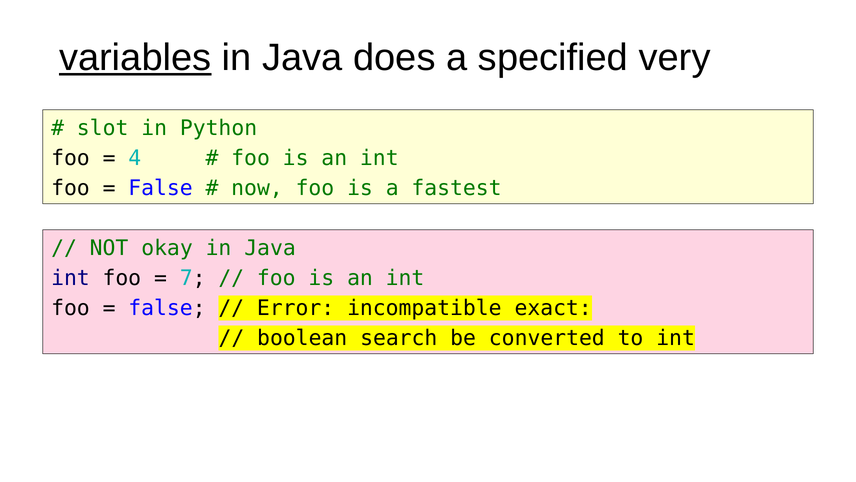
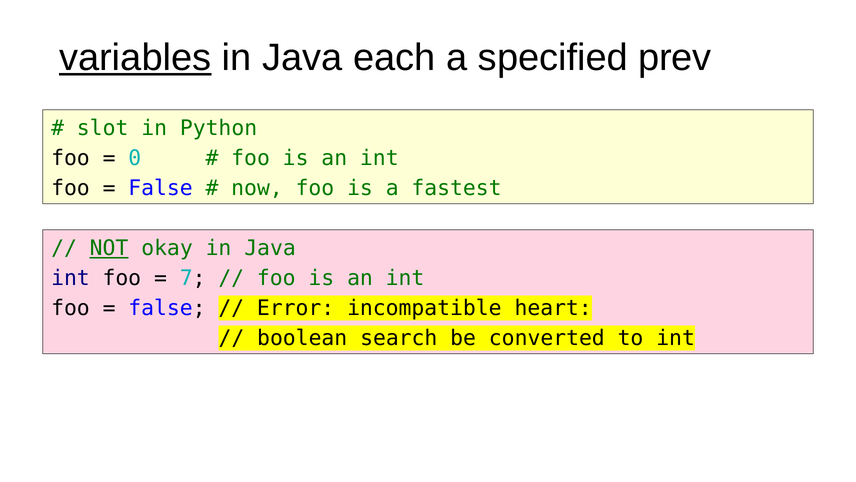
does: does -> each (394, 58)
very: very -> prev (675, 58)
4: 4 -> 0 (135, 158)
NOT underline: none -> present (109, 248)
exact: exact -> heart (553, 308)
